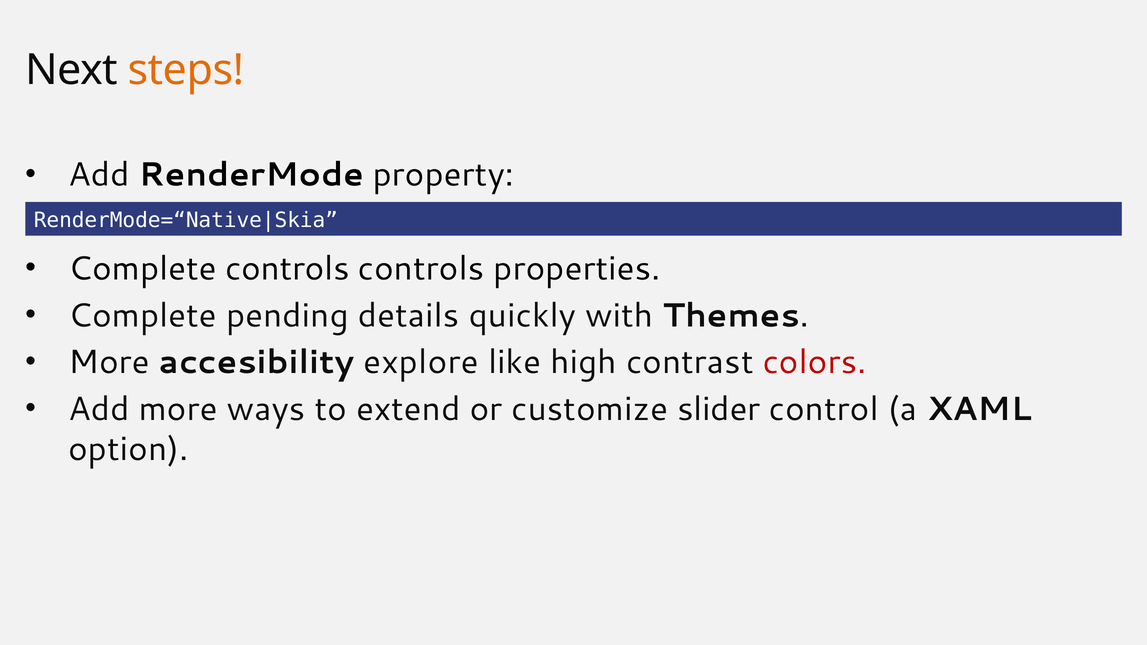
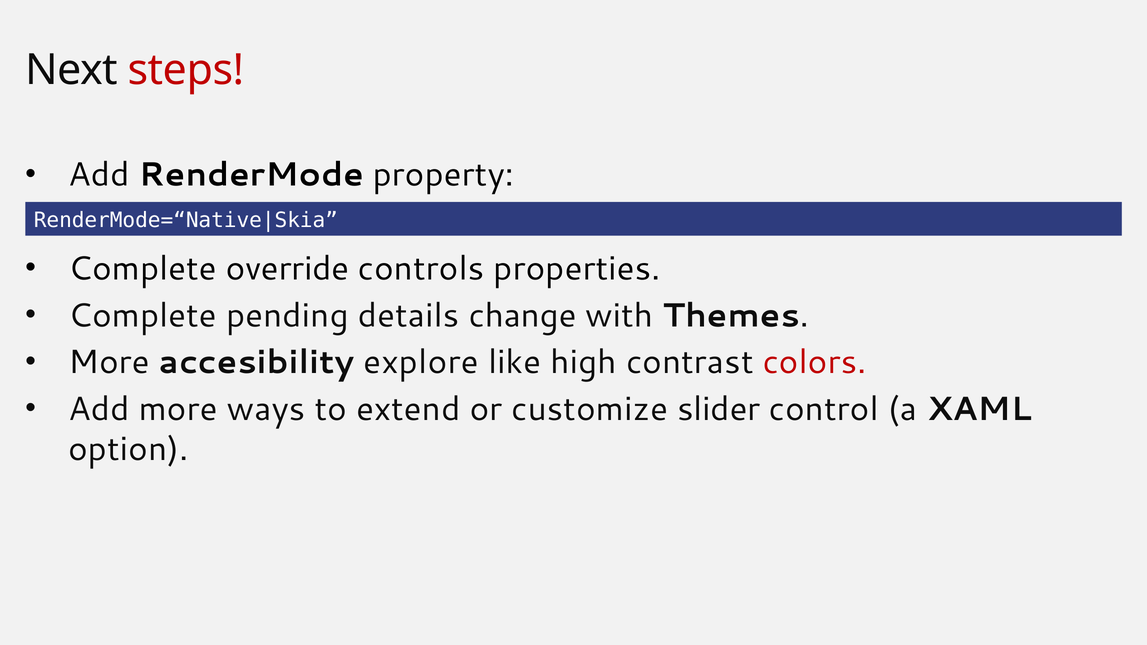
steps colour: orange -> red (186, 70)
Complete controls: controls -> override (288, 269)
quickly: quickly -> change (523, 316)
